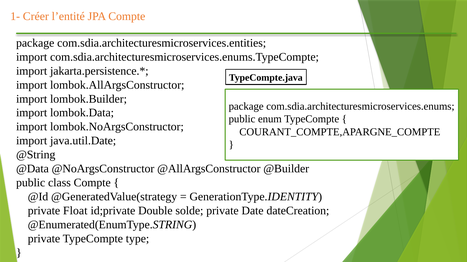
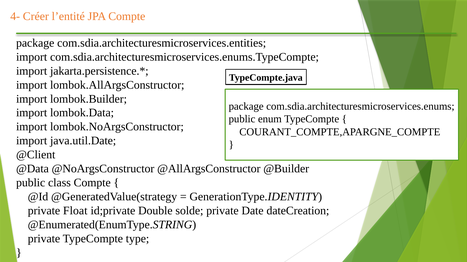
1-: 1- -> 4- (15, 16)
@String: @String -> @Client (36, 155)
